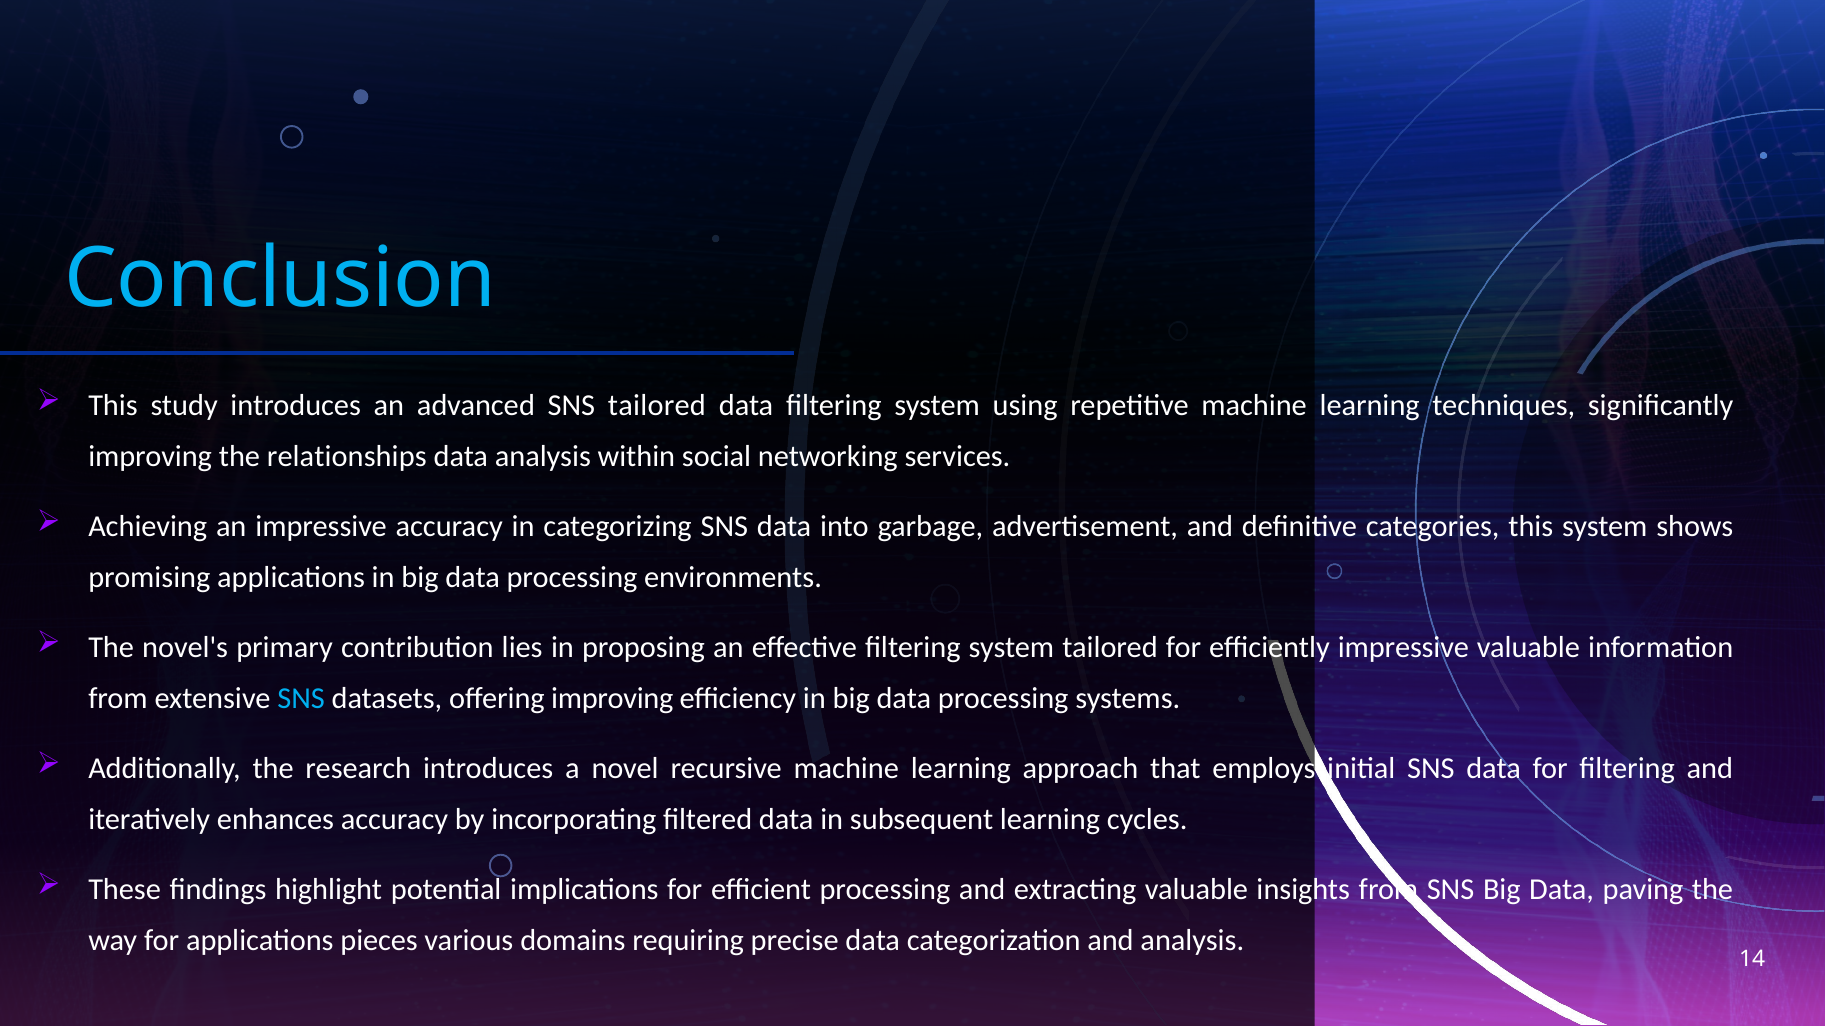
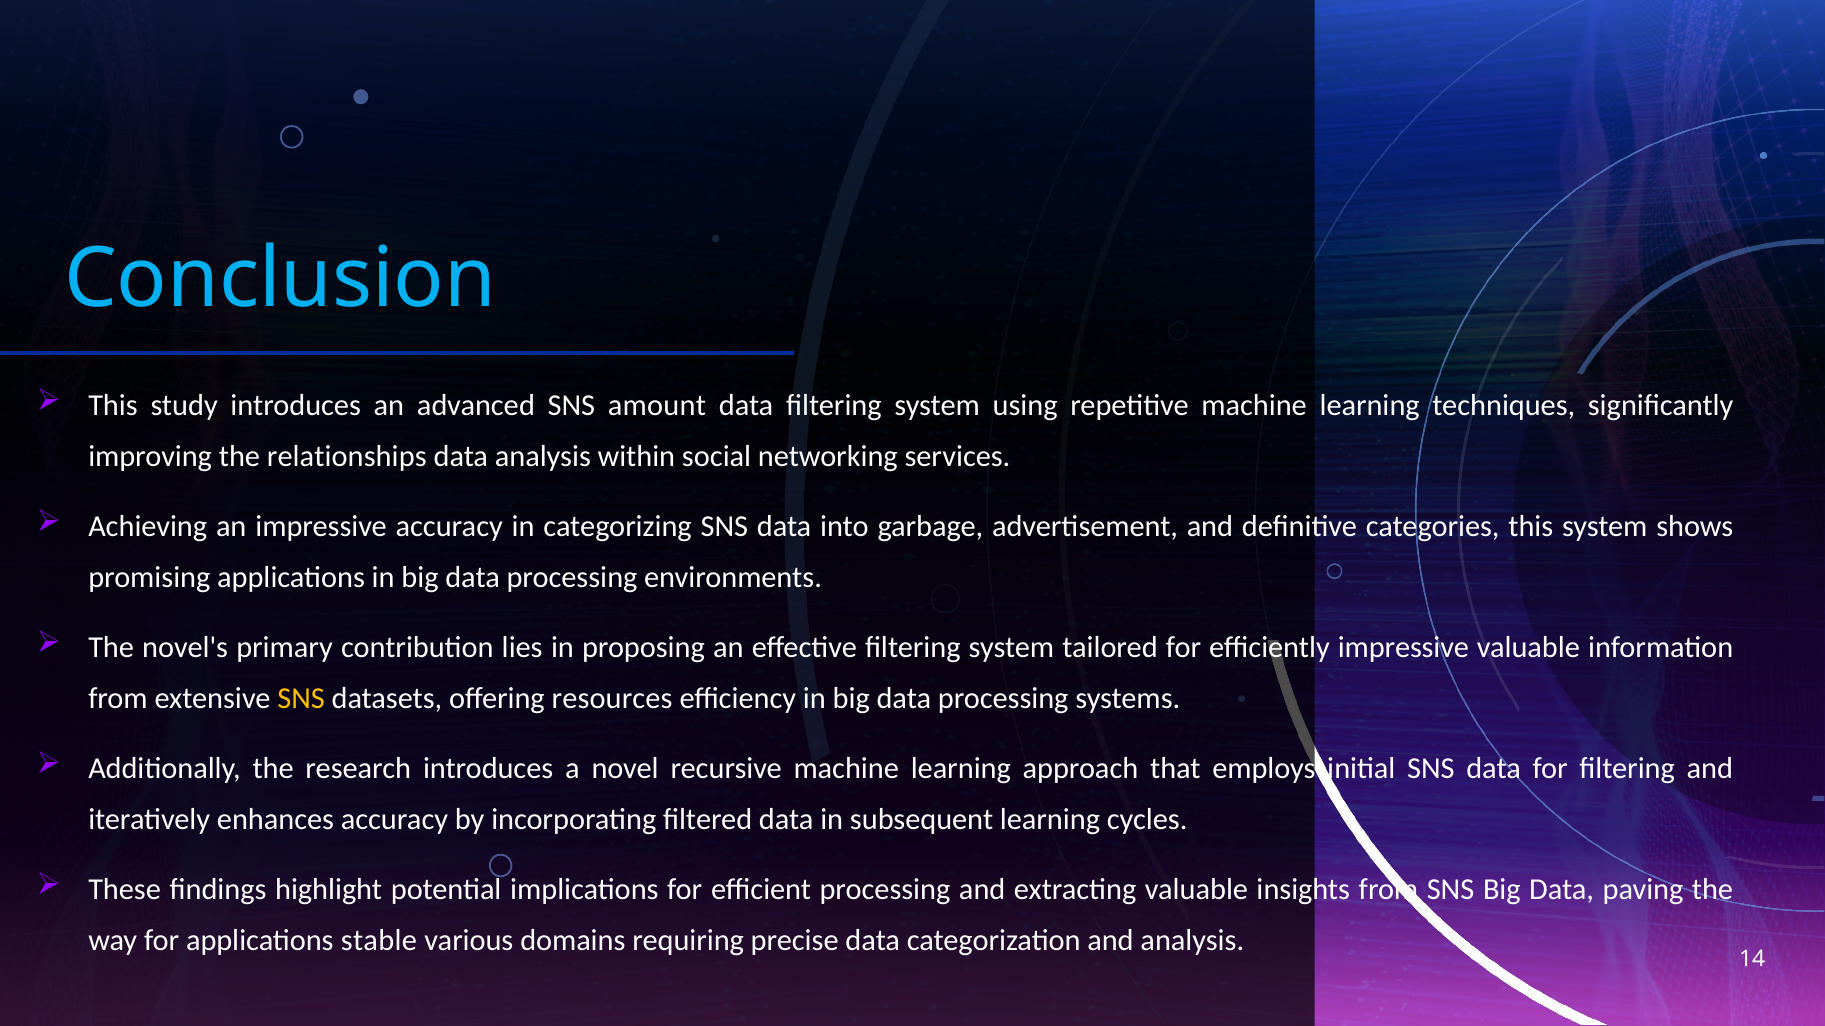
SNS tailored: tailored -> amount (657, 406)
SNS colour: light blue -> yellow (301, 699)
offering improving: improving -> resources (612, 699)
pieces: pieces -> stable (379, 941)
